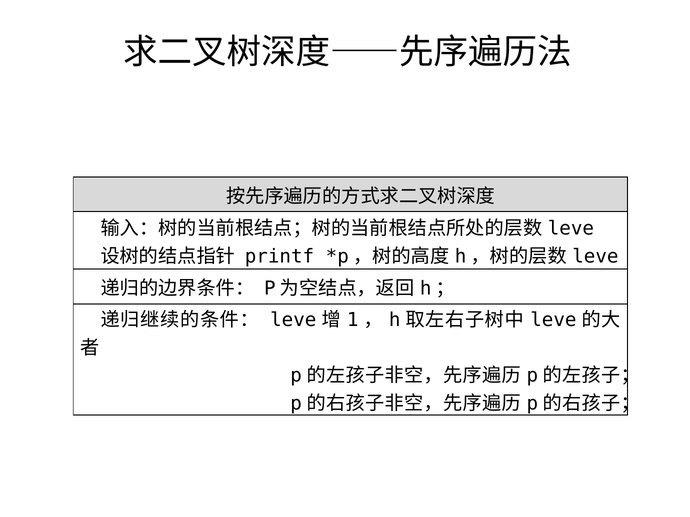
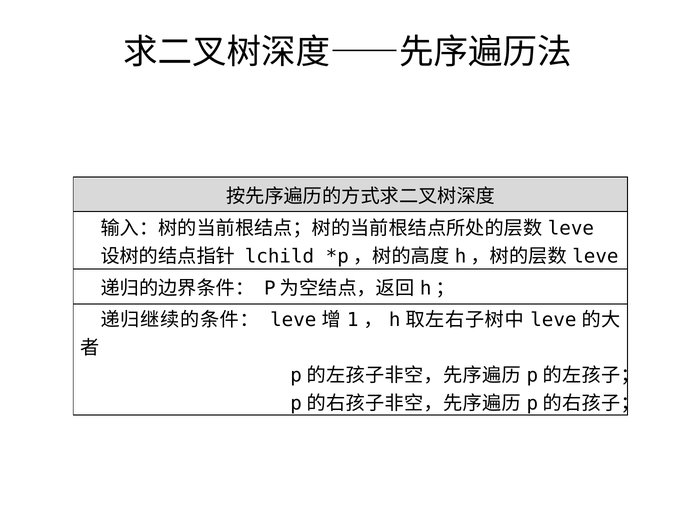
printf: printf -> lchild (279, 257)
